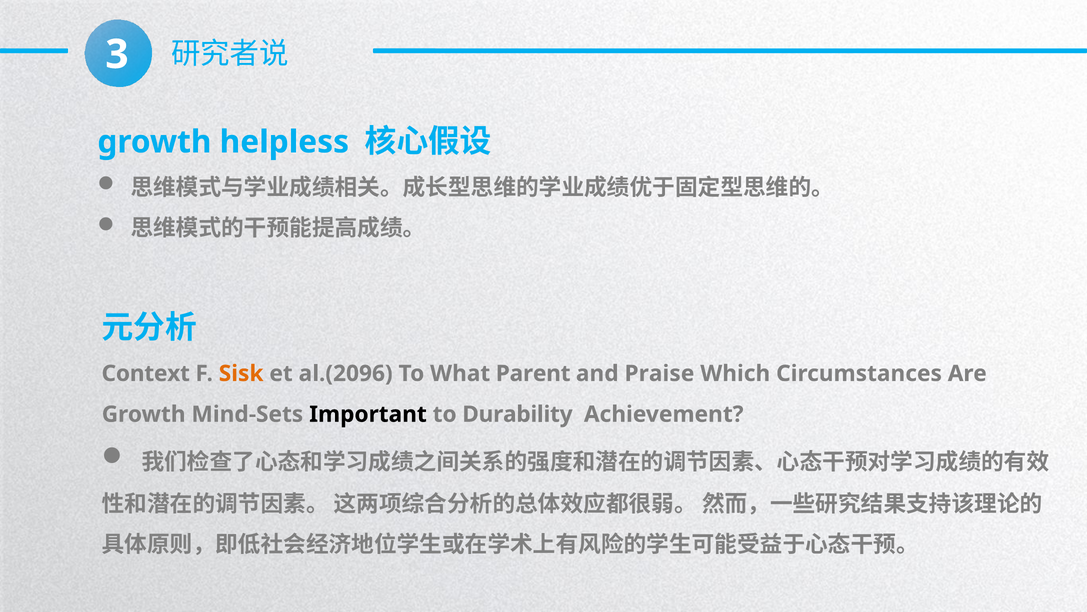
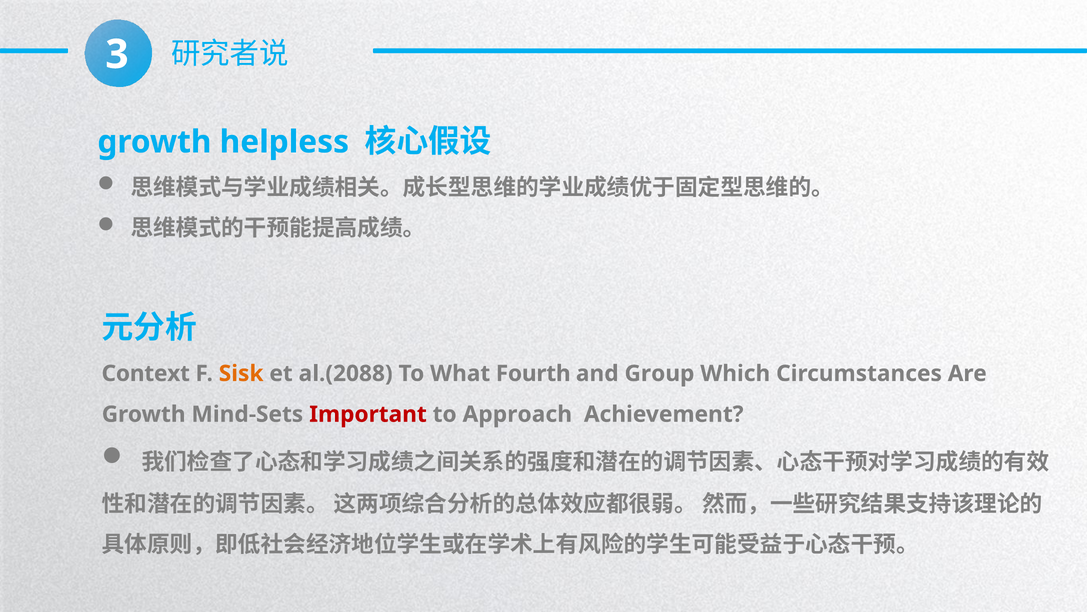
al.(2096: al.(2096 -> al.(2088 (346, 373)
Parent: Parent -> Fourth (533, 373)
Praise: Praise -> Group (659, 373)
Important colour: black -> red (368, 414)
Durability: Durability -> Approach (517, 414)
